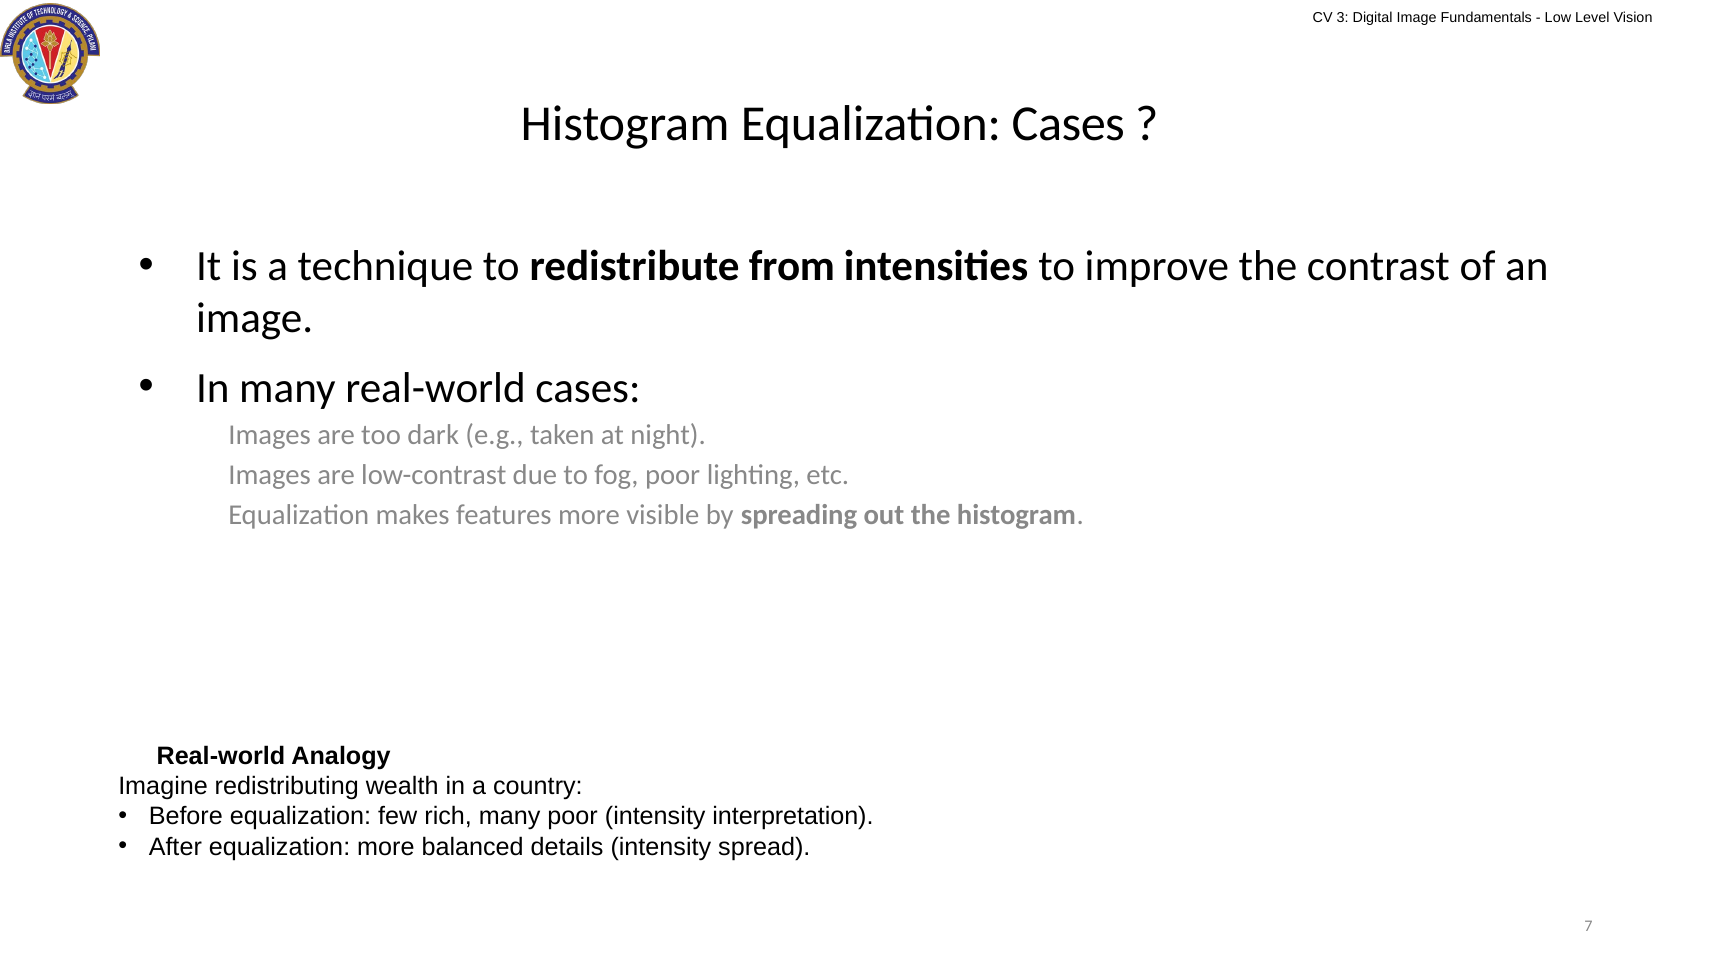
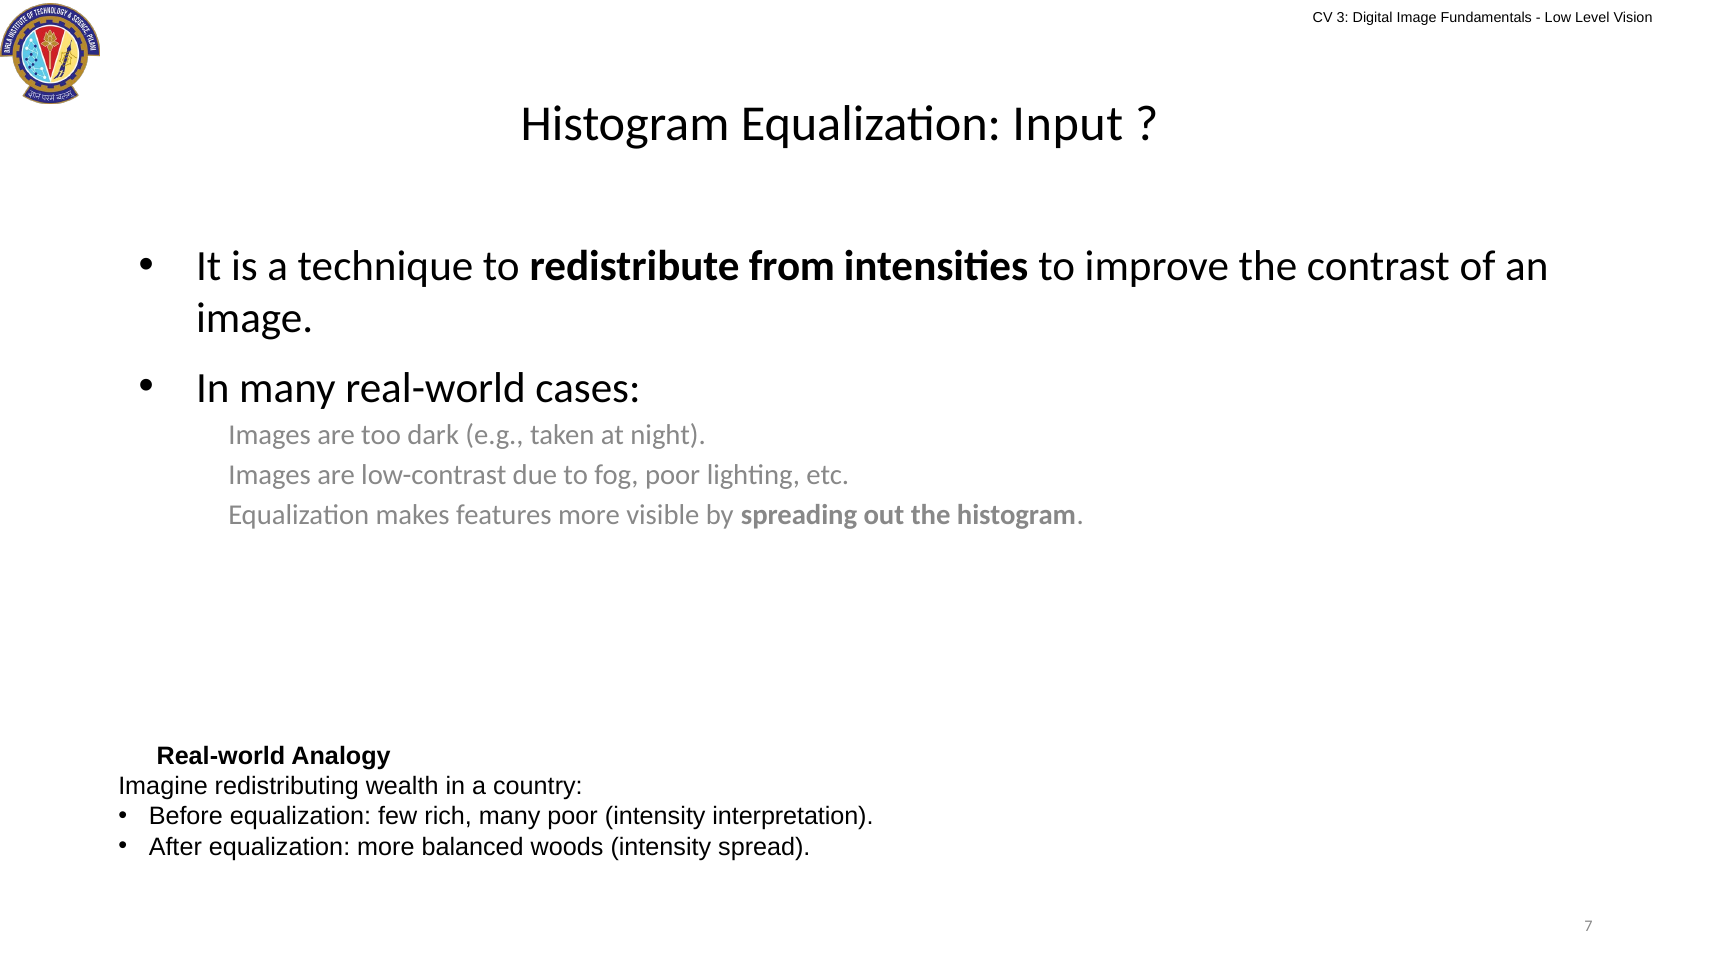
Equalization Cases: Cases -> Input (1068, 124)
details: details -> woods (567, 847)
